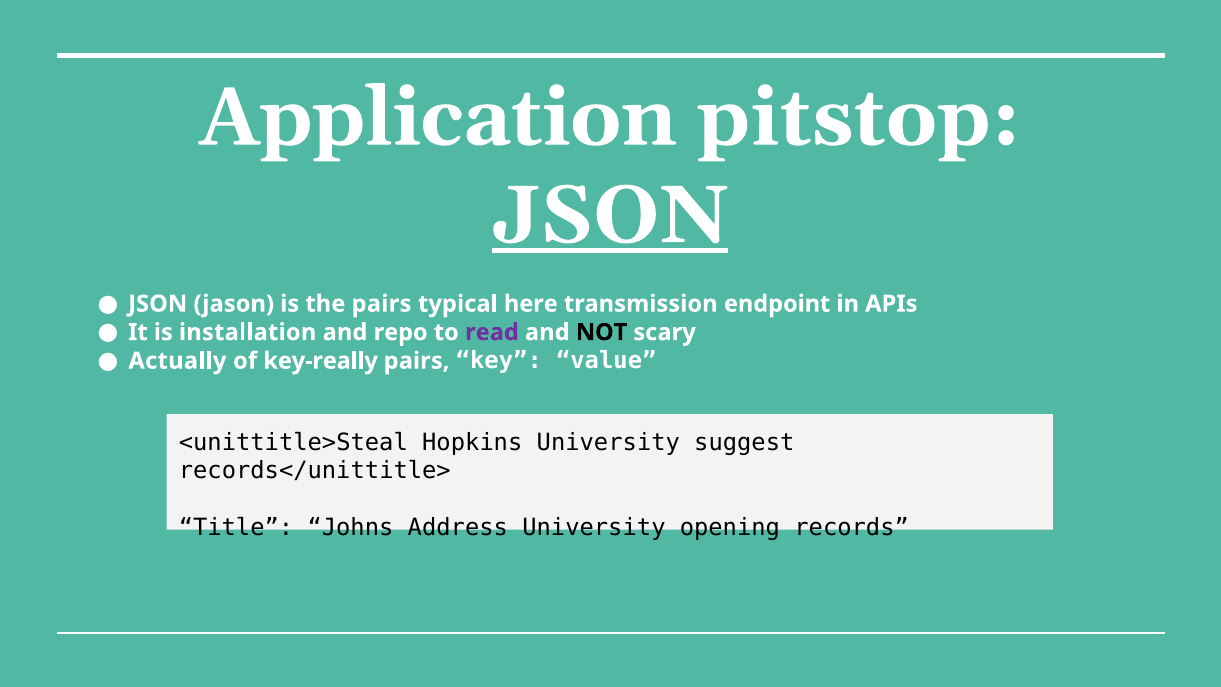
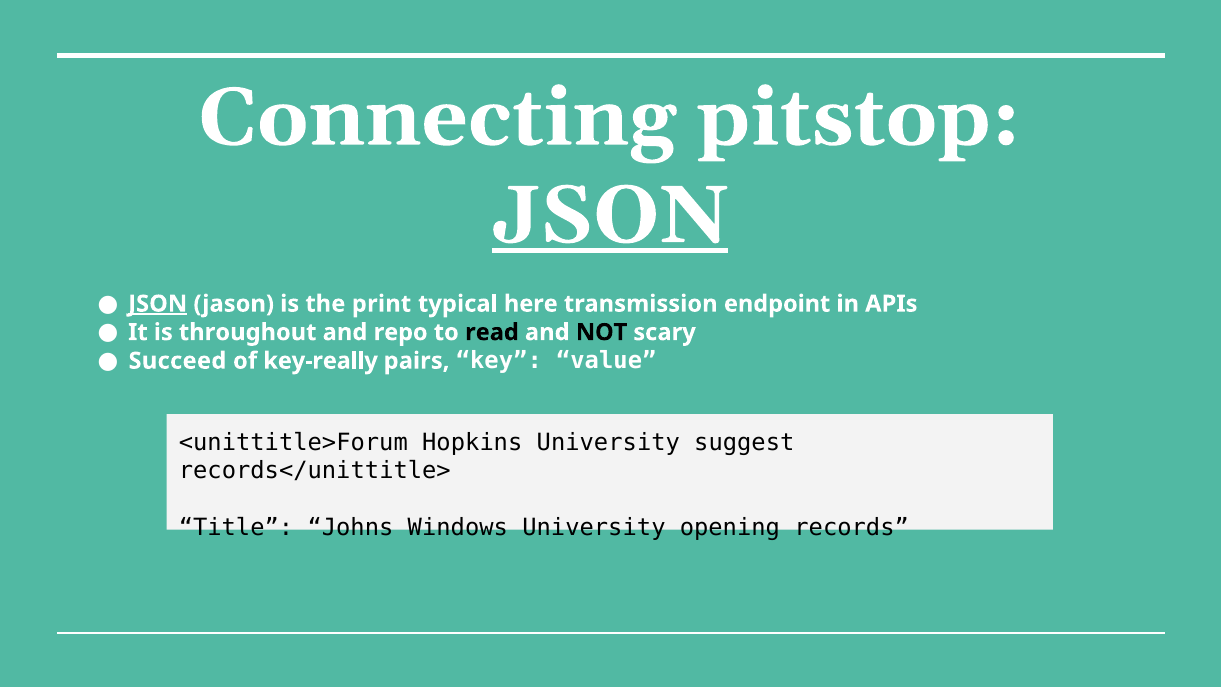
Application: Application -> Connecting (437, 118)
JSON underline: none -> present (158, 304)
the pairs: pairs -> print (382, 304)
installation: installation -> throughout (248, 332)
read colour: purple -> black (492, 332)
Actually: Actually -> Succeed (177, 361)
<unittitle>Steal: <unittitle>Steal -> <unittitle>Forum (293, 442)
Address: Address -> Windows (458, 528)
